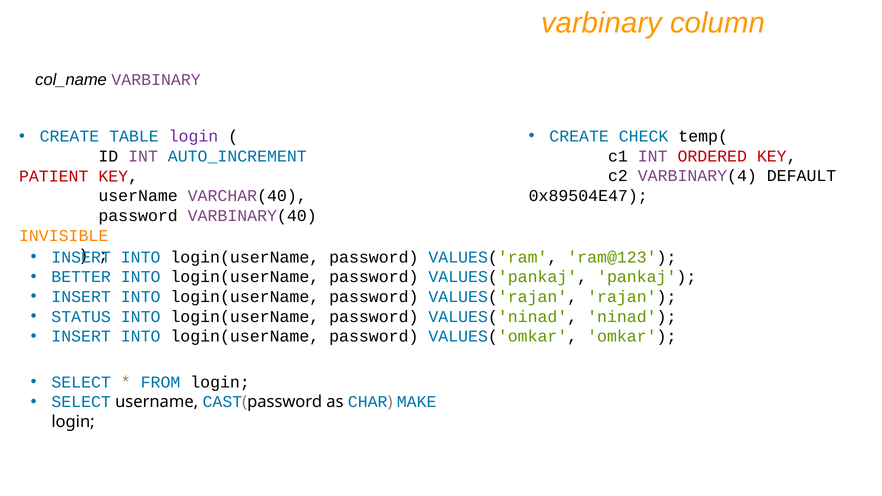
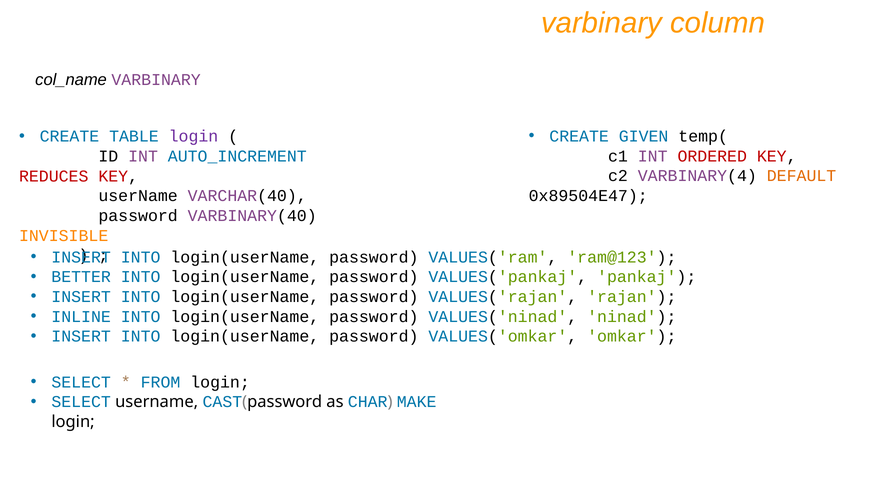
CHECK: CHECK -> GIVEN (644, 136)
DEFAULT colour: black -> orange (802, 176)
PATIENT: PATIENT -> REDUCES (54, 176)
STATUS: STATUS -> INLINE (81, 317)
